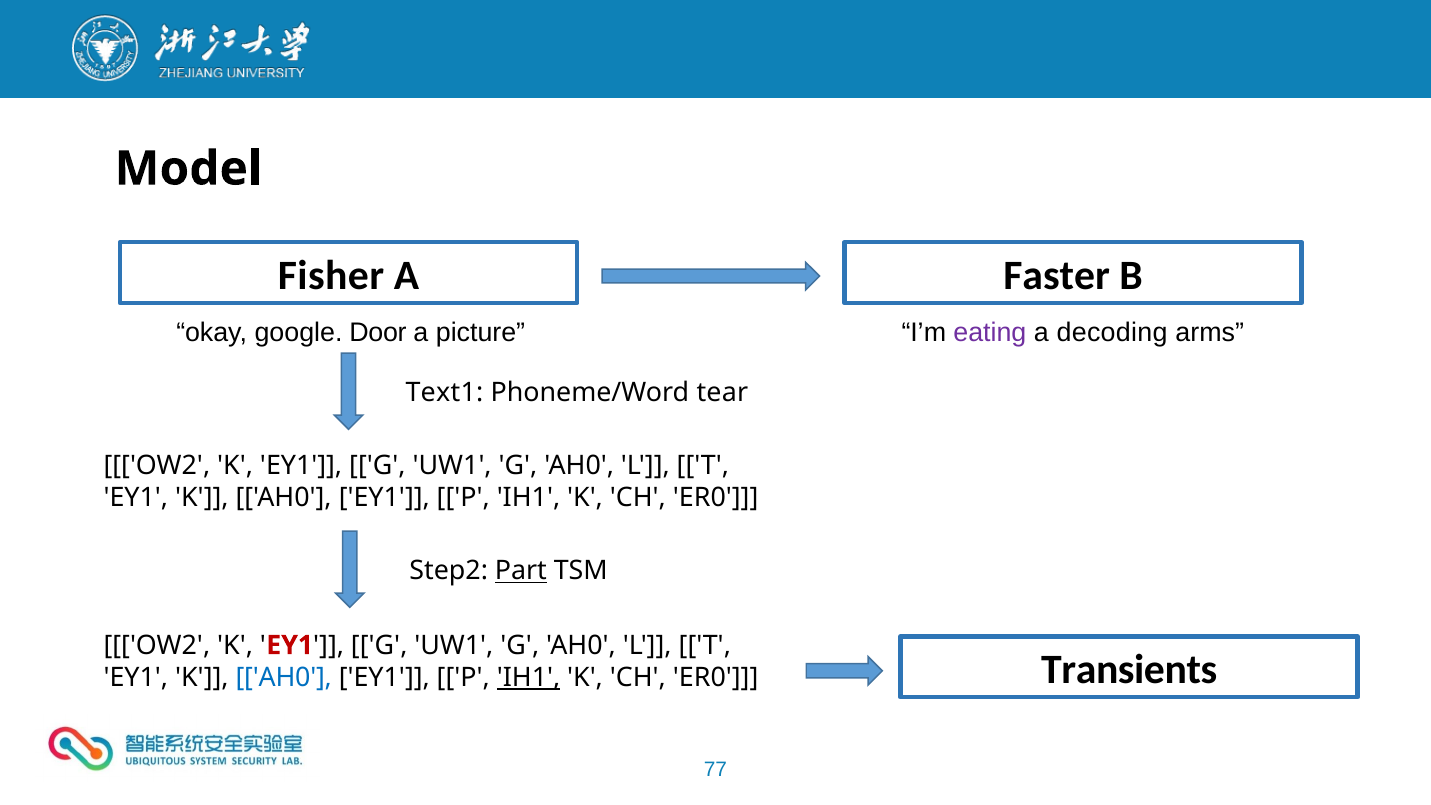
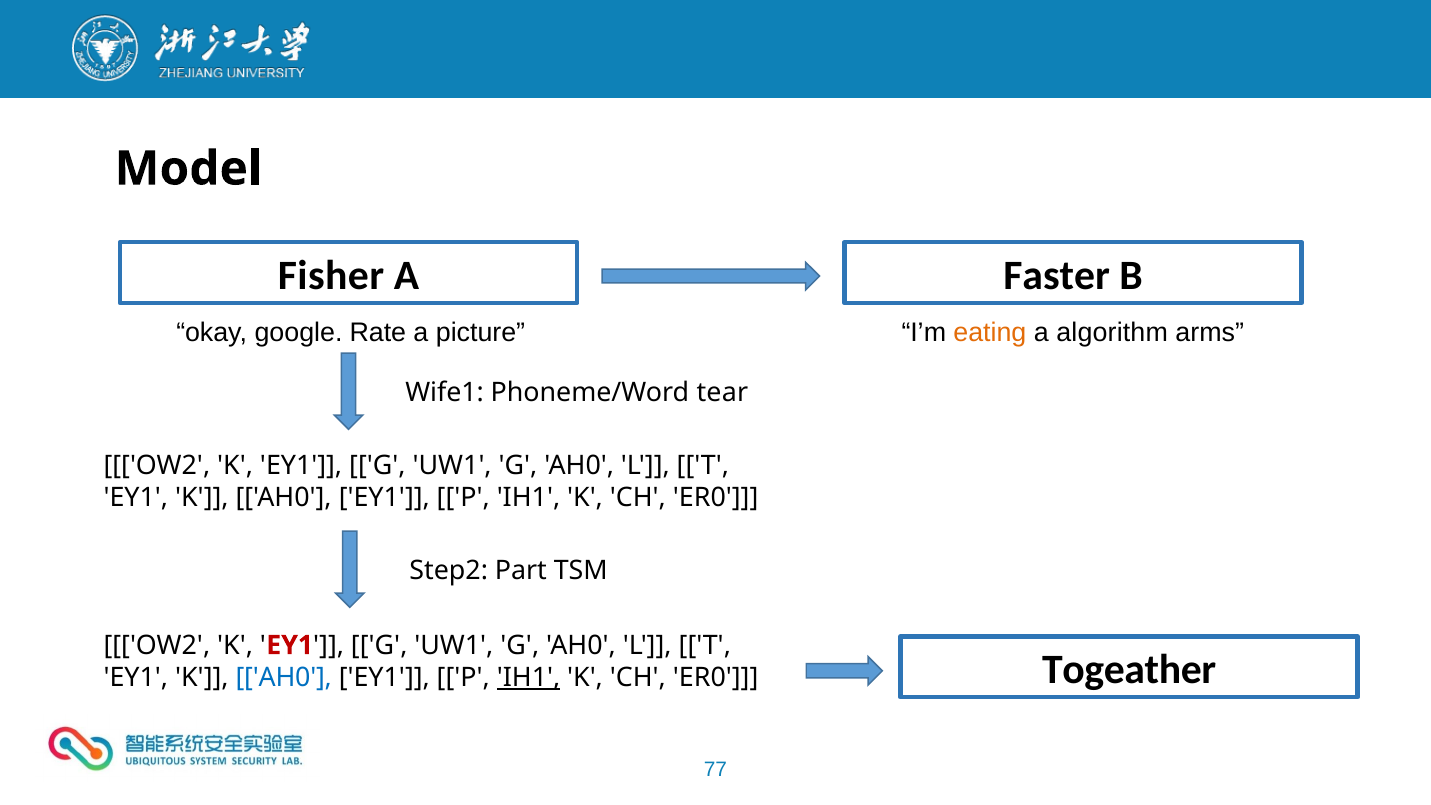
Door: Door -> Rate (378, 333)
eating colour: purple -> orange (990, 333)
decoding: decoding -> algorithm (1112, 333)
Text1: Text1 -> Wife1 (445, 393)
Part underline: present -> none (521, 571)
Transients: Transients -> Togeather (1129, 670)
